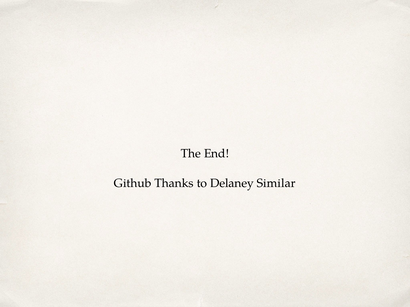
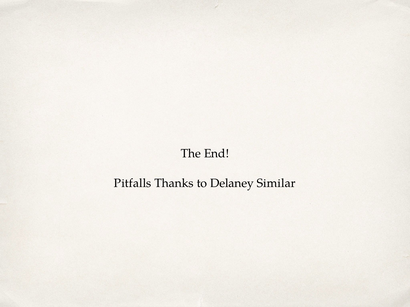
Github: Github -> Pitfalls (133, 183)
